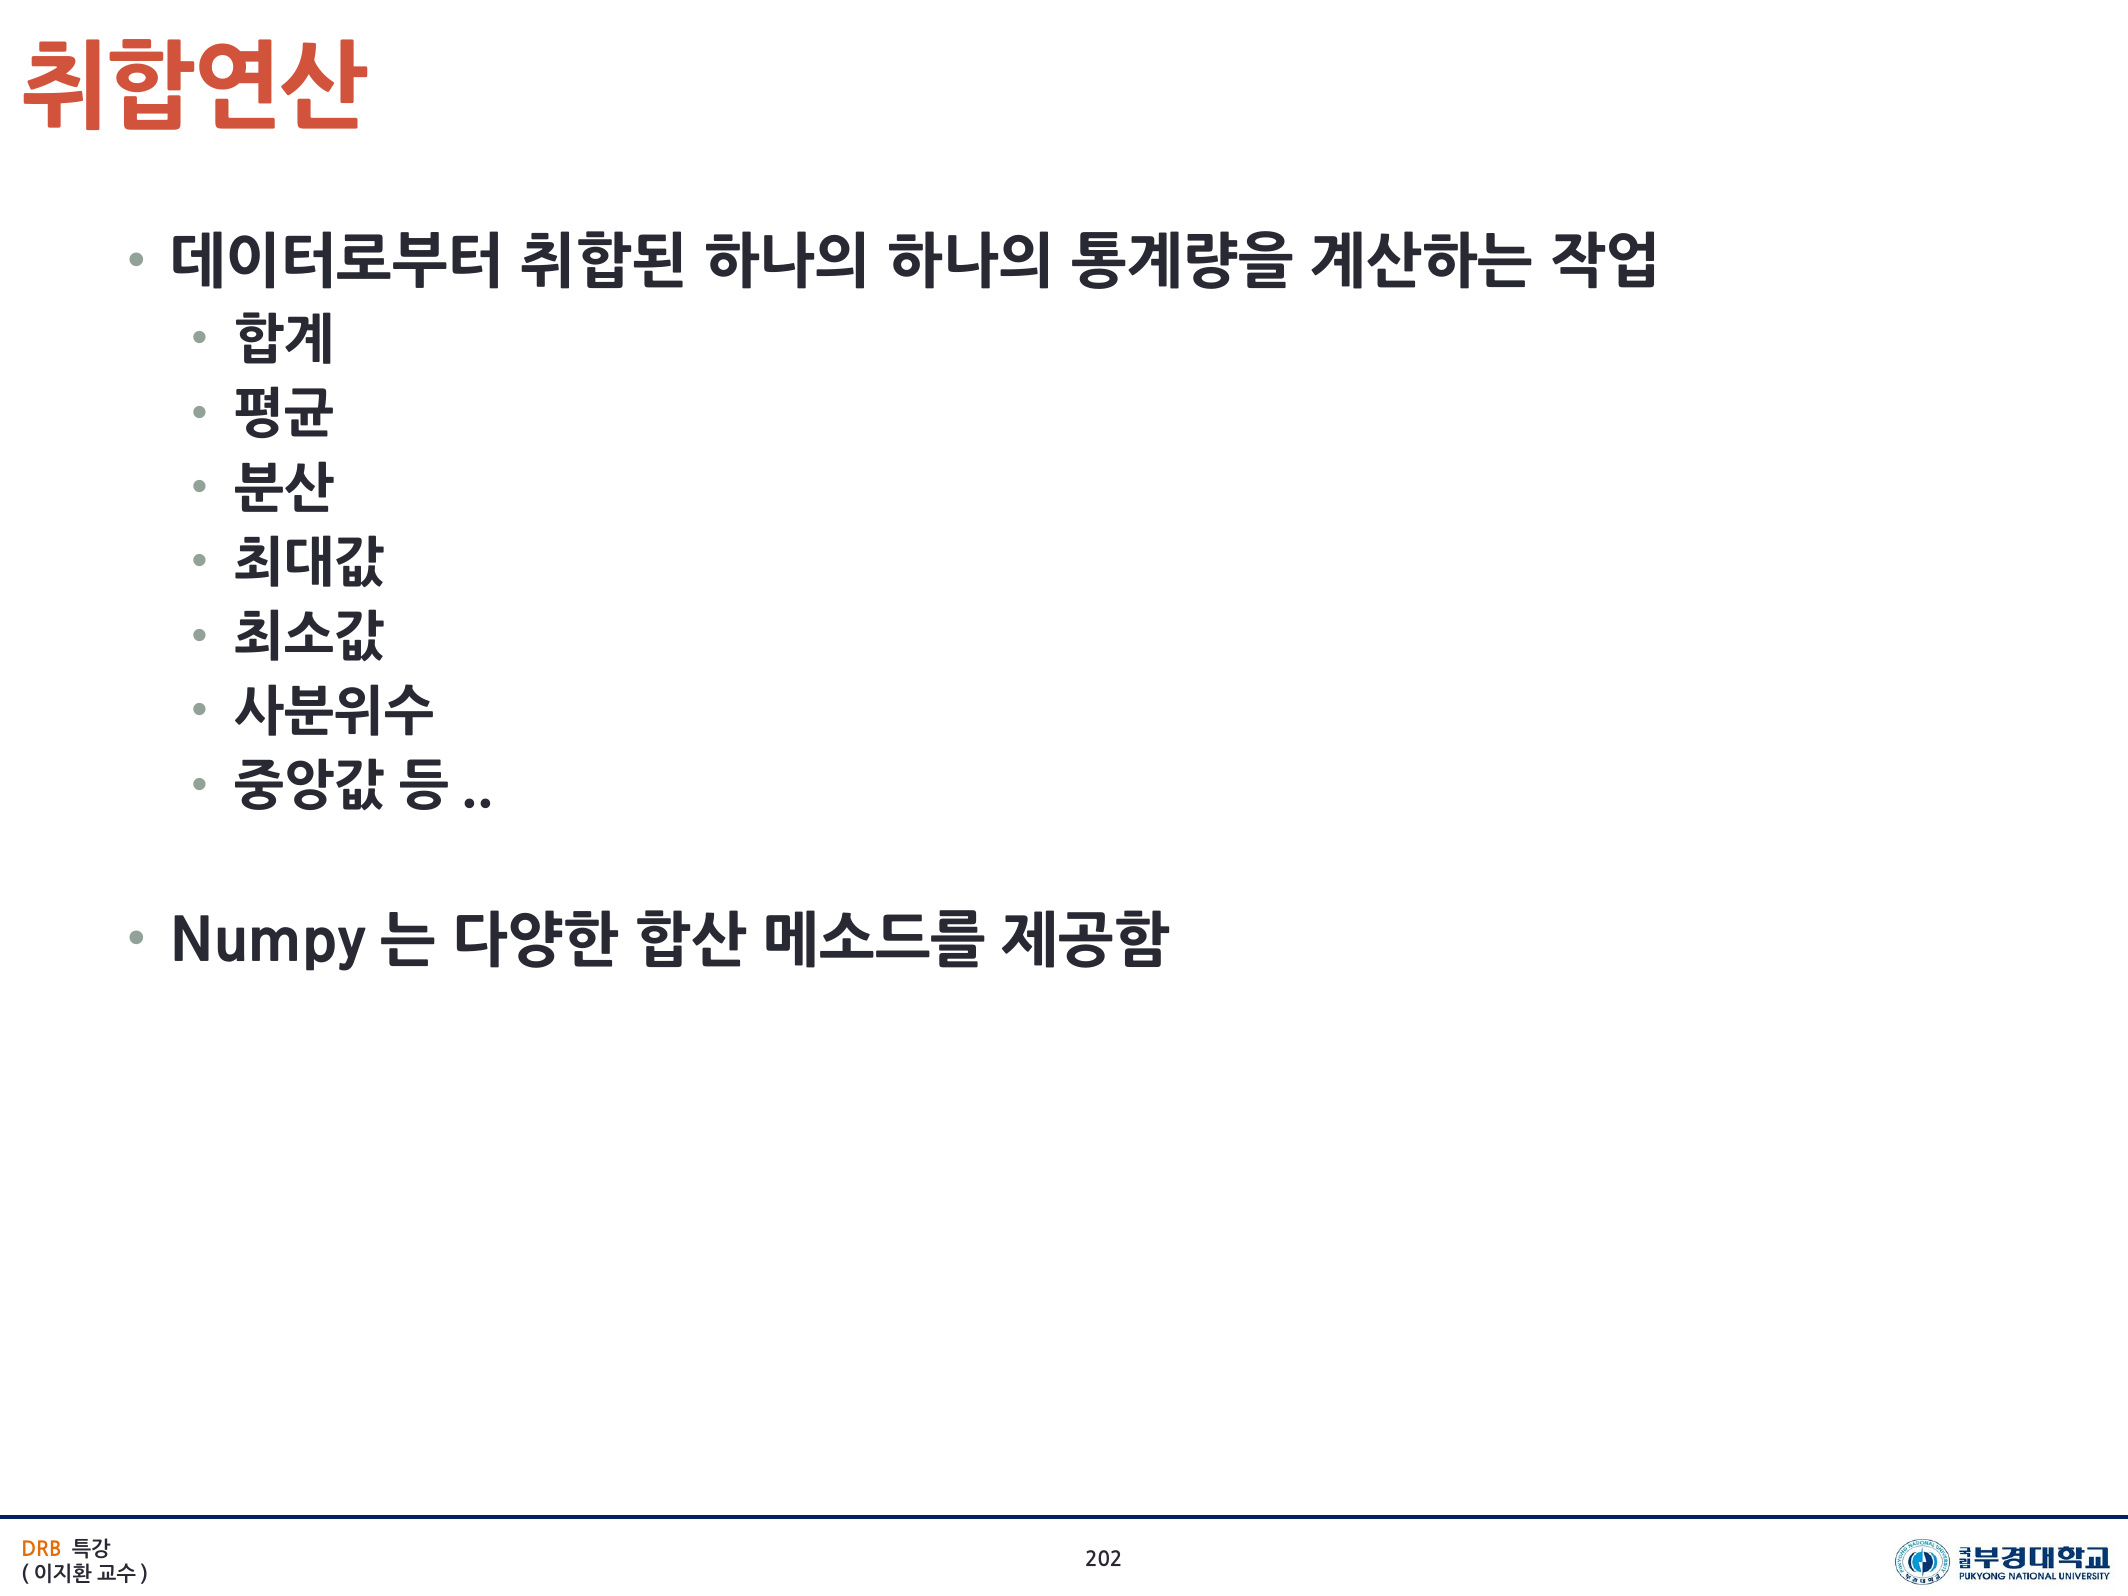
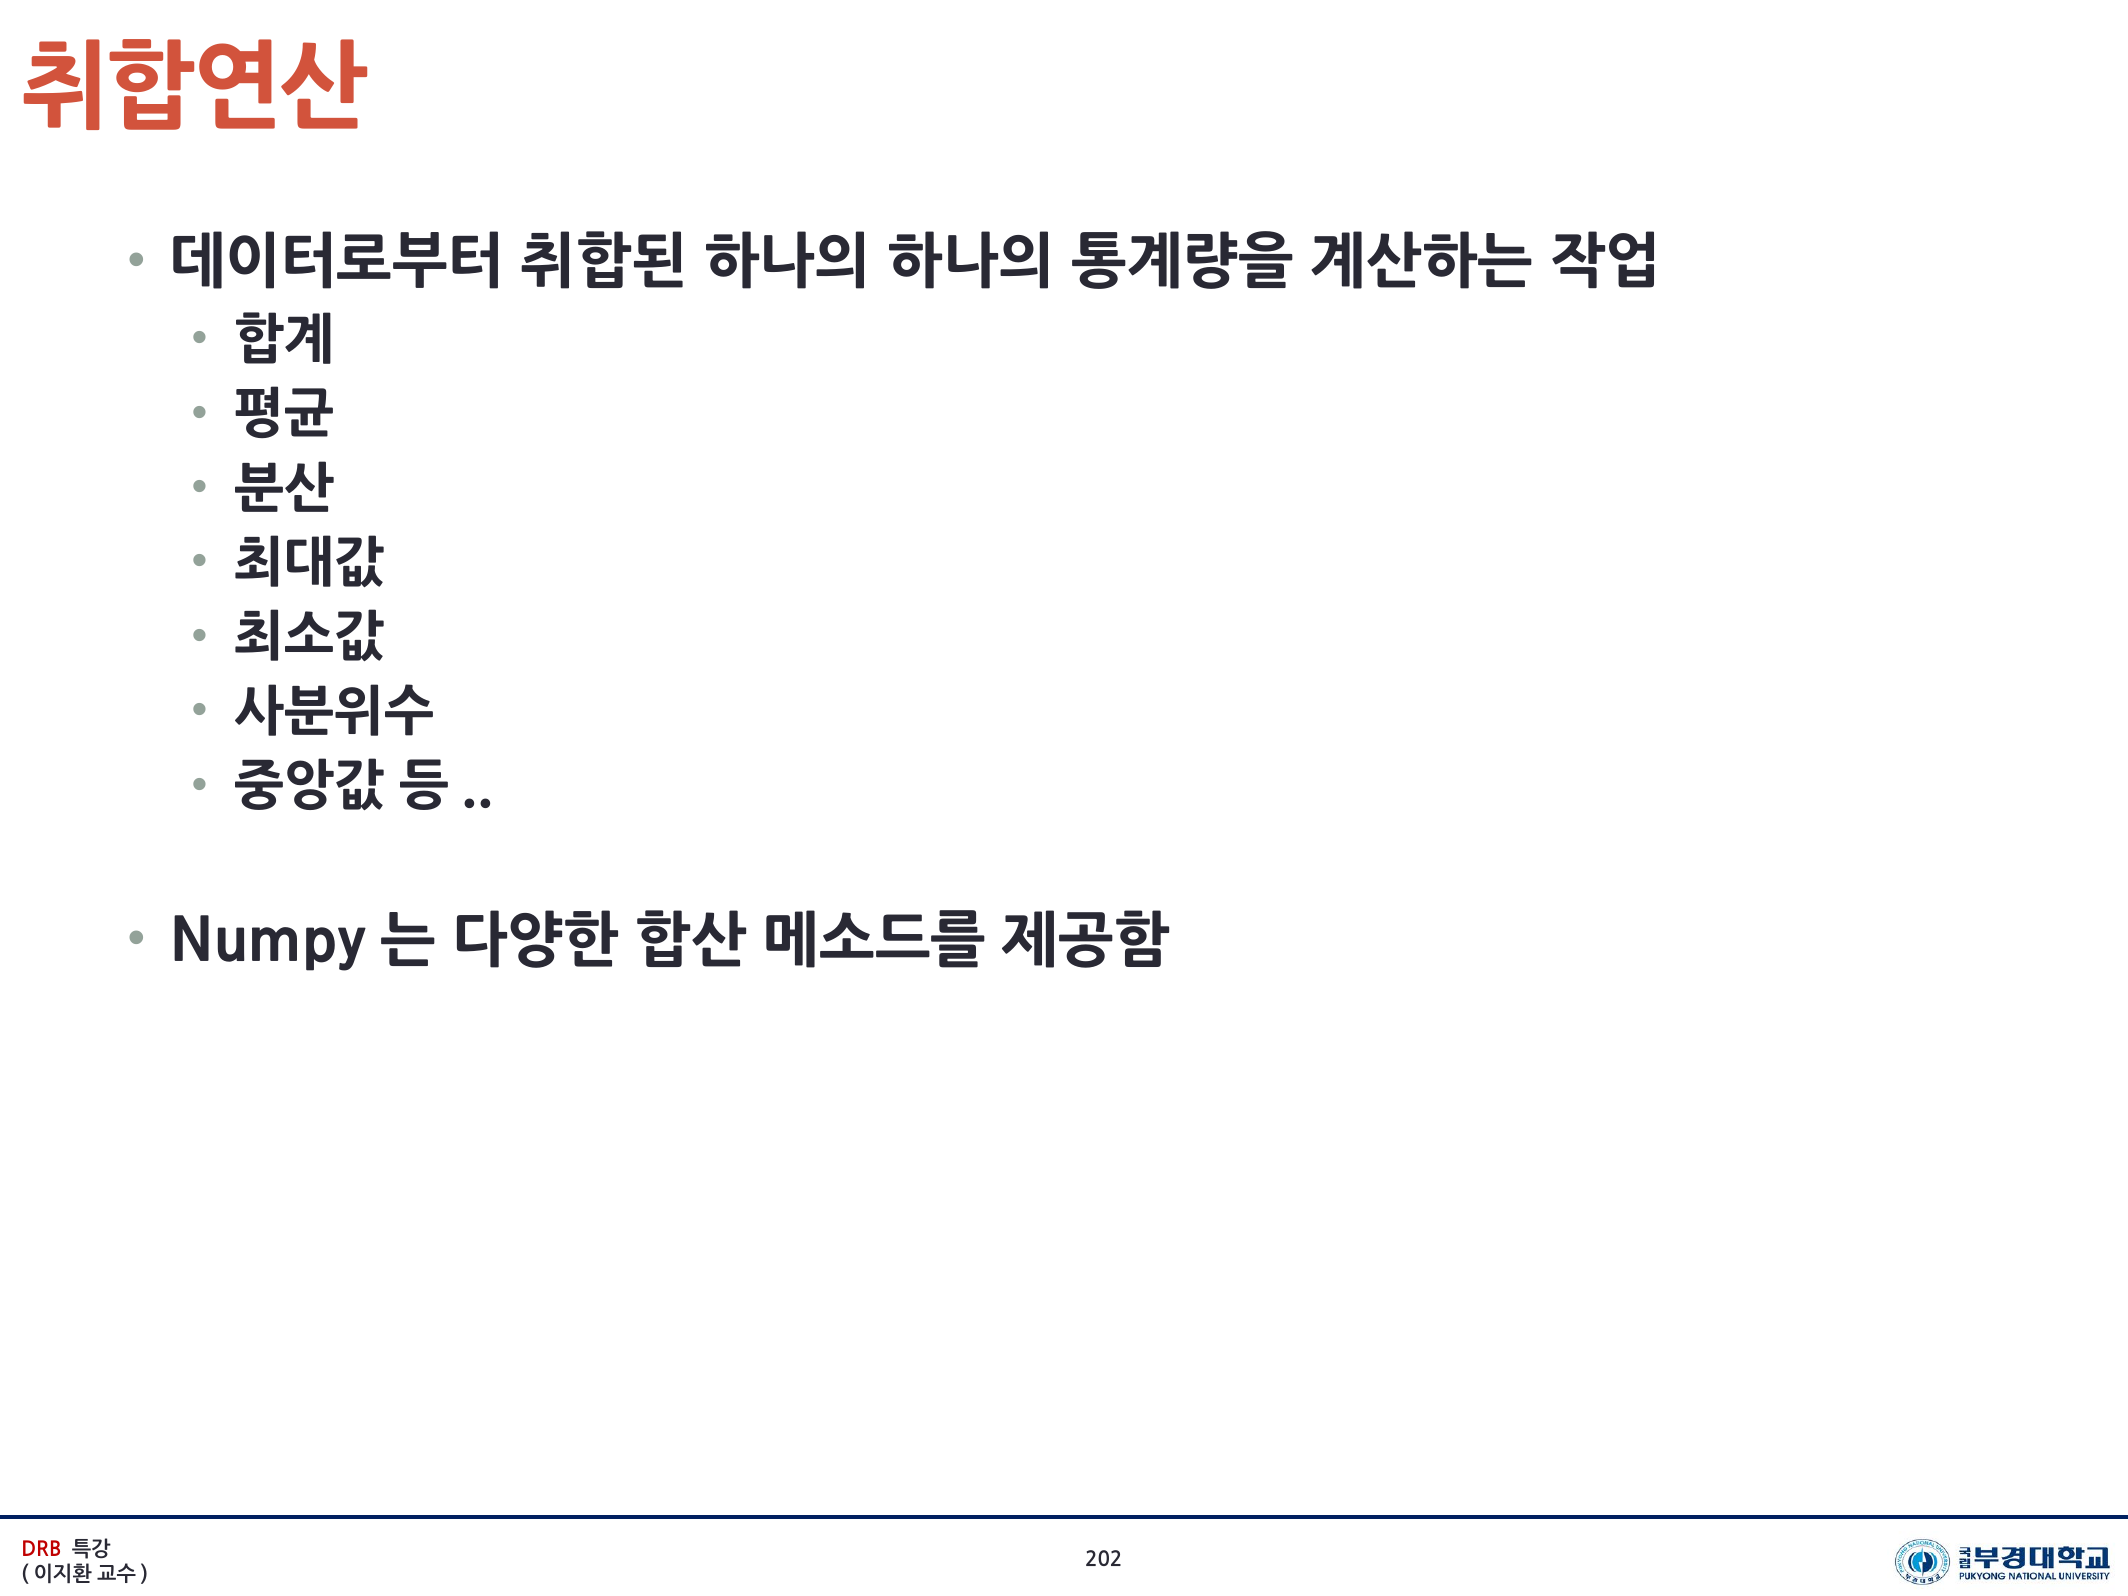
DRB colour: orange -> red (41, 1550)
